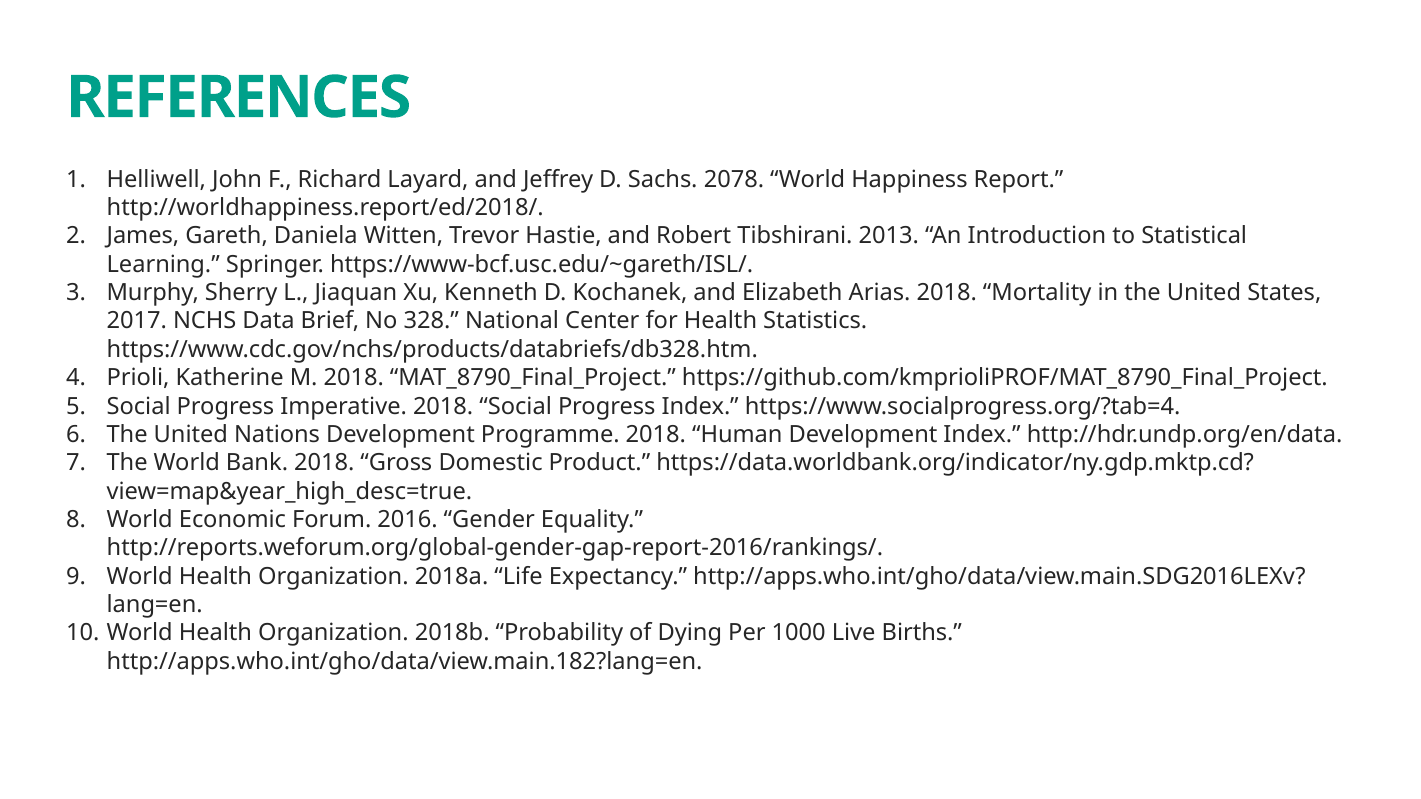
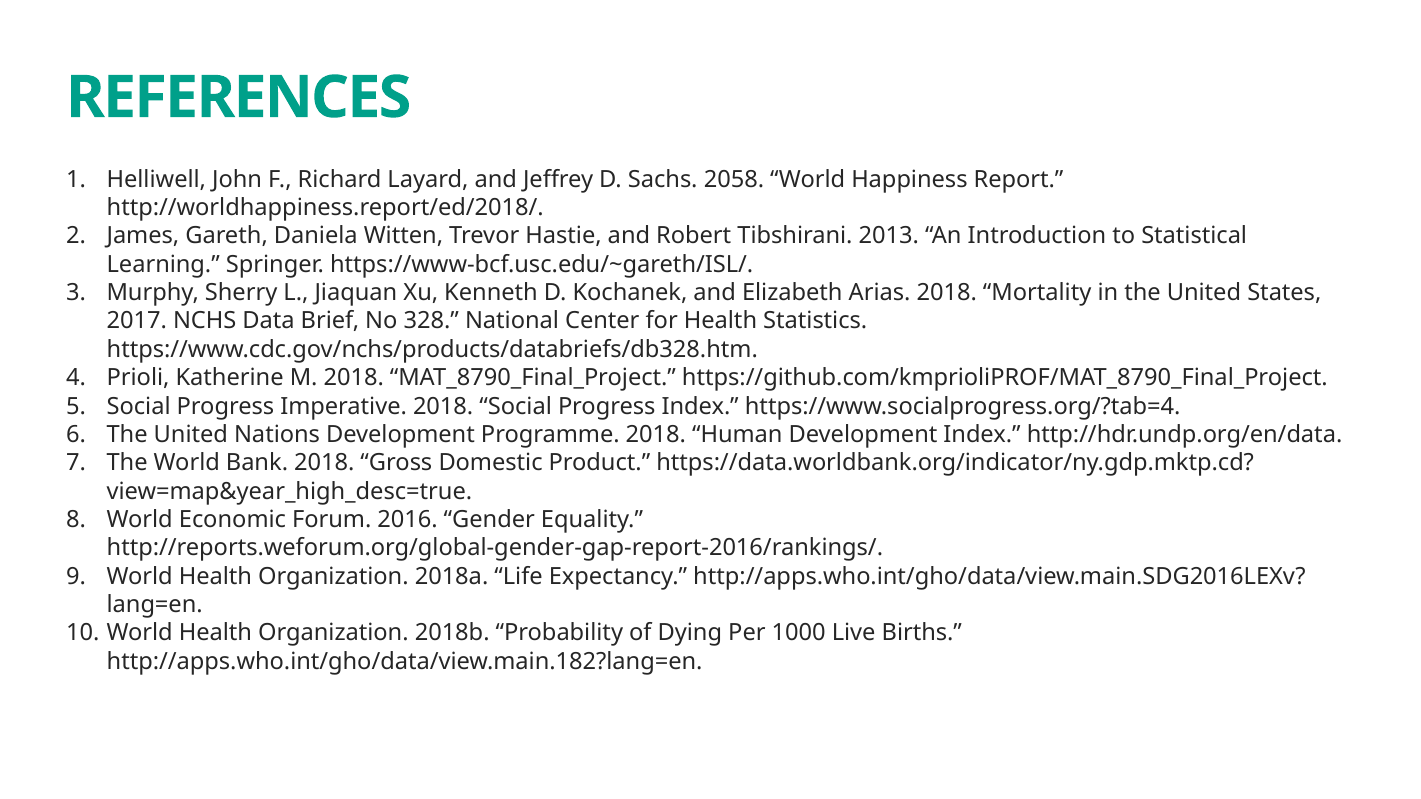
2078: 2078 -> 2058 (734, 179)
